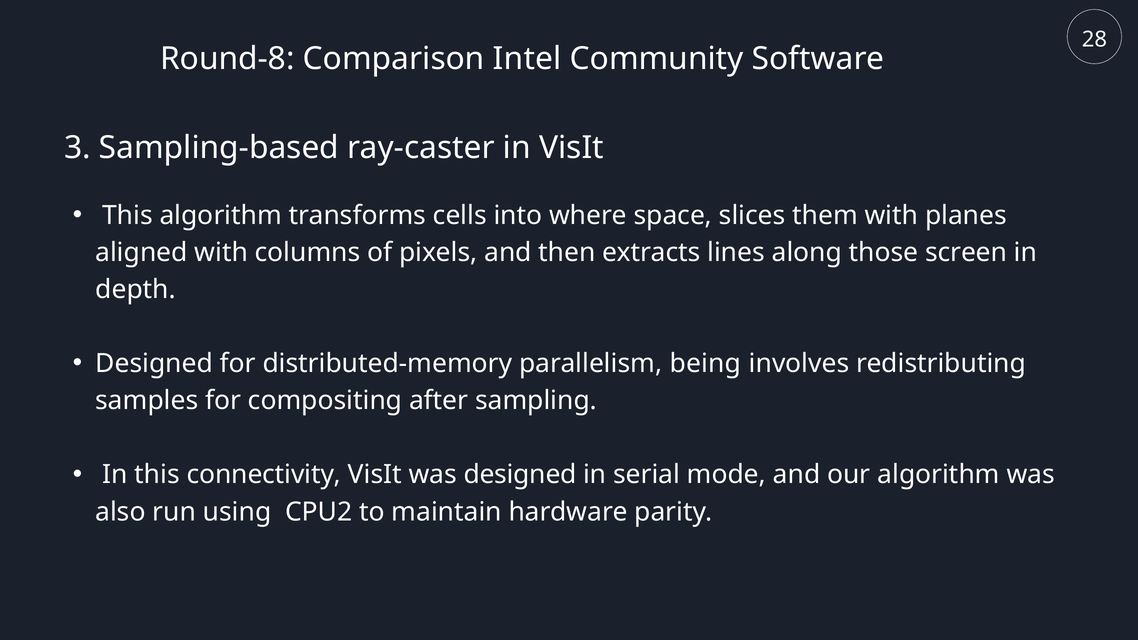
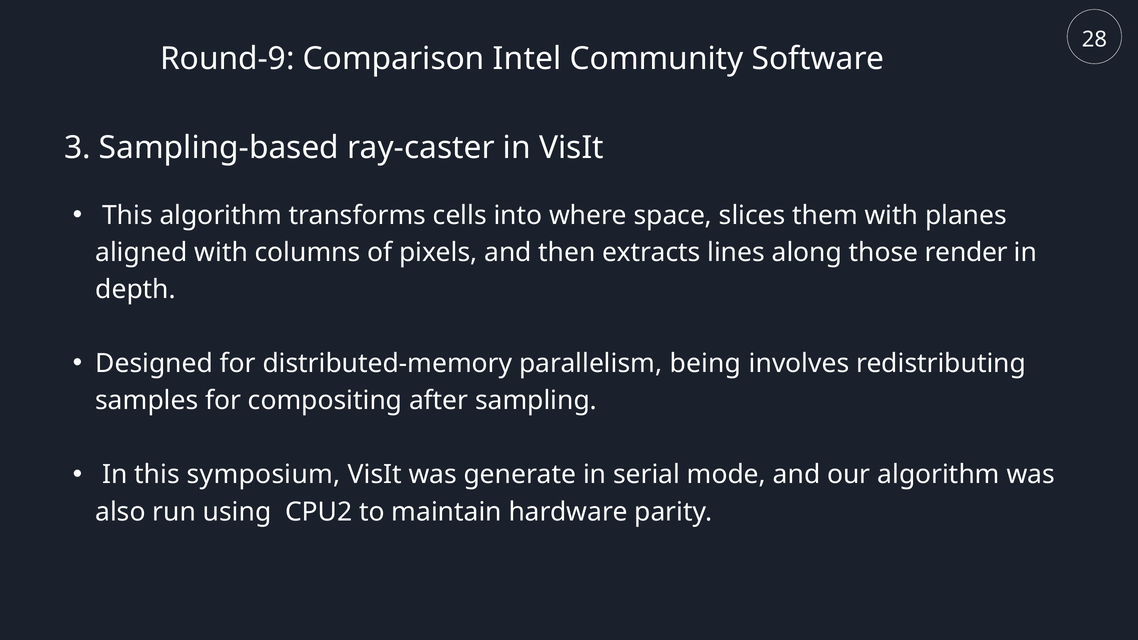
Round-8: Round-8 -> Round-9 (227, 59)
screen: screen -> render (966, 252)
connectivity: connectivity -> symposium (264, 475)
was designed: designed -> generate (520, 475)
